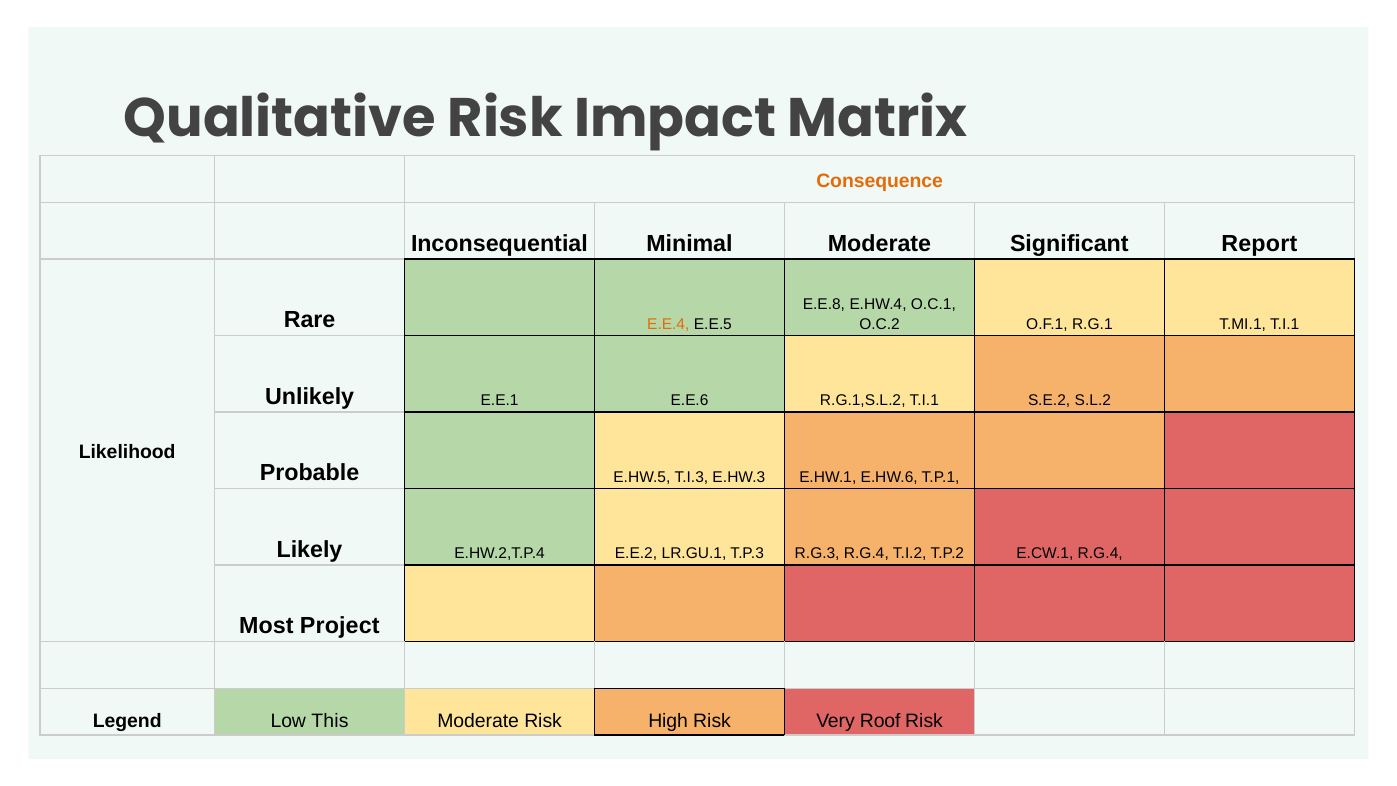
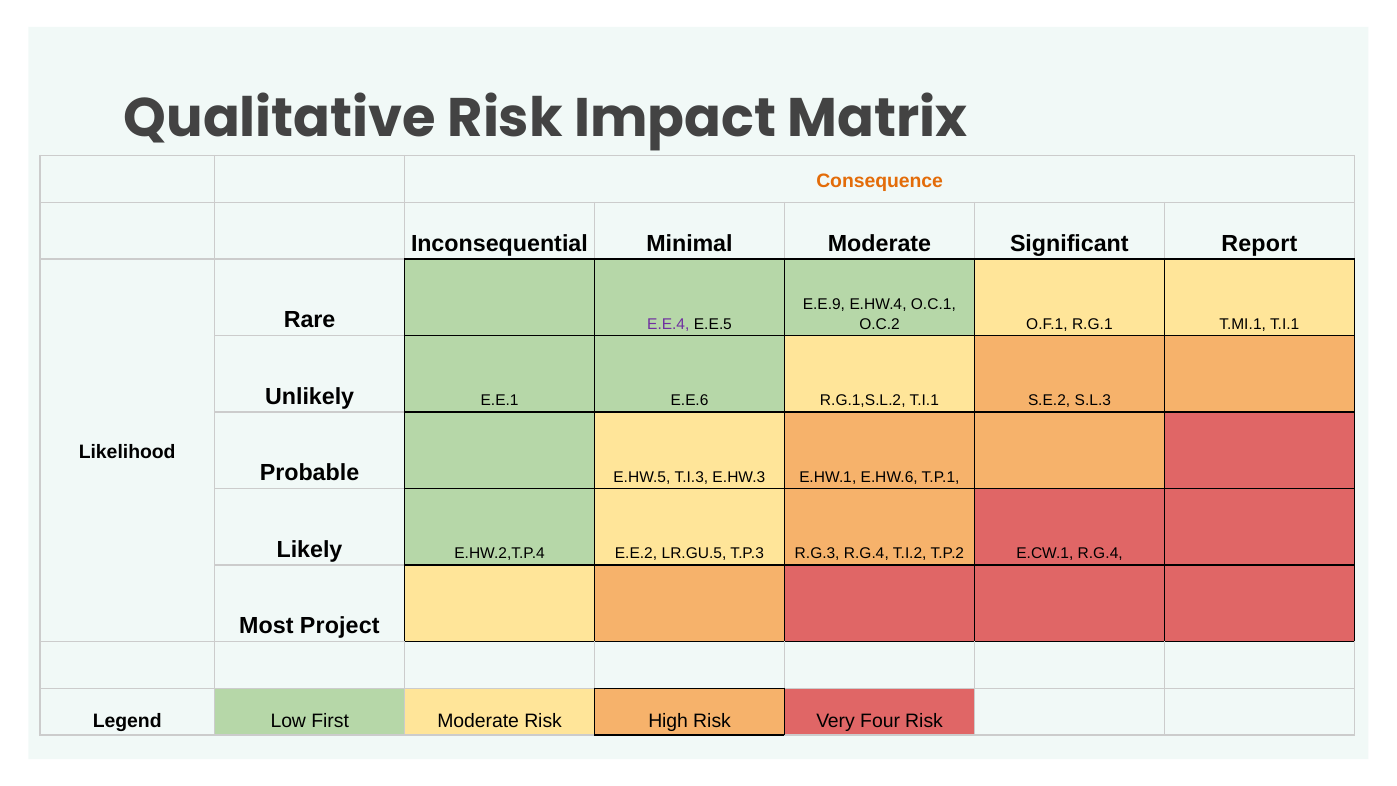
E.E.8: E.E.8 -> E.E.9 (824, 304)
E.E.4 colour: orange -> purple (668, 324)
S.L.2: S.L.2 -> S.L.3 (1093, 401)
LR.GU.1: LR.GU.1 -> LR.GU.5 (694, 554)
This: This -> First (330, 721)
Roof: Roof -> Four (880, 721)
